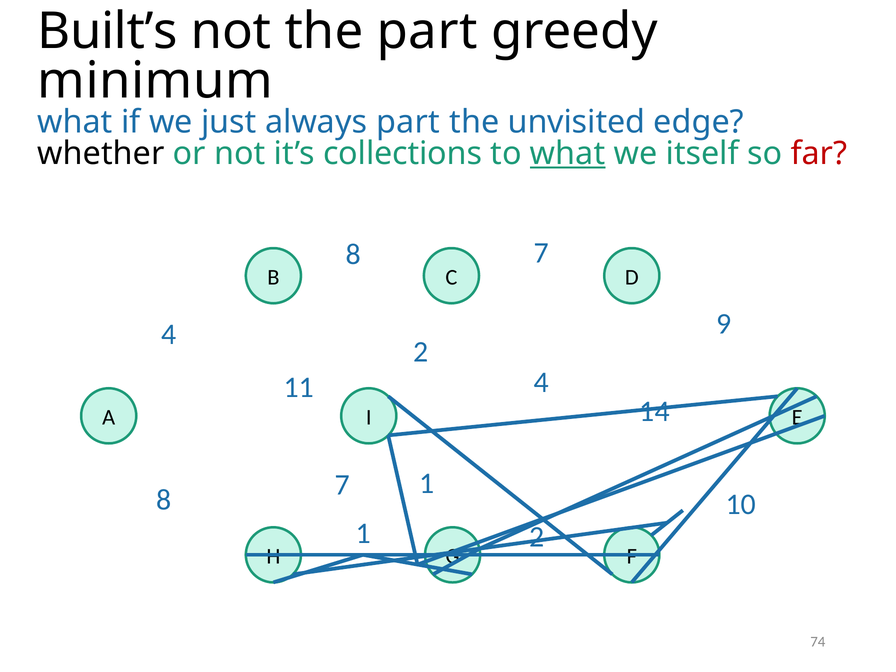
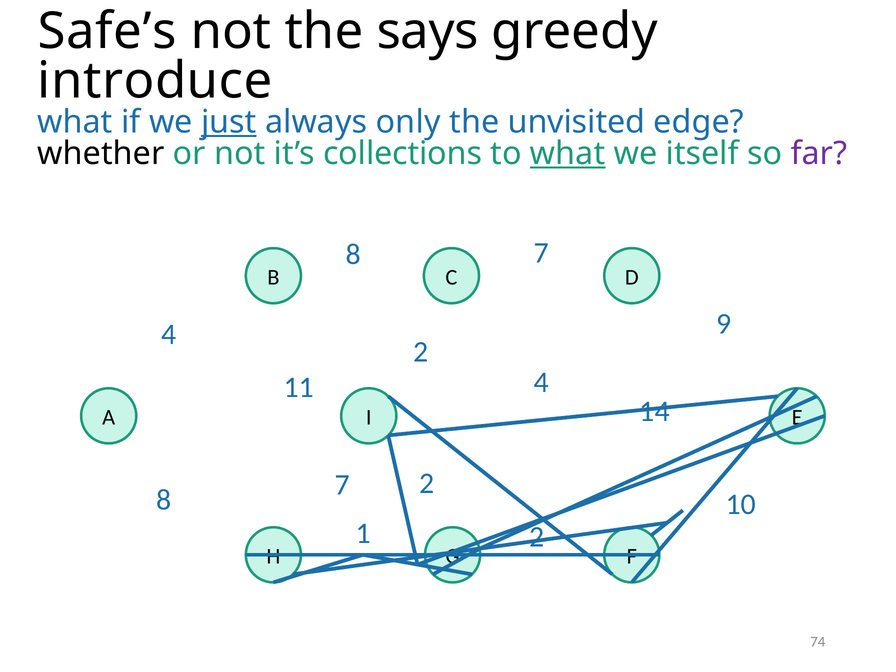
Built’s: Built’s -> Safe’s (107, 31)
the part: part -> says (428, 31)
minimum: minimum -> introduce (155, 81)
just underline: none -> present (229, 122)
always part: part -> only (408, 122)
far colour: red -> purple (819, 153)
7 1: 1 -> 2 (427, 484)
